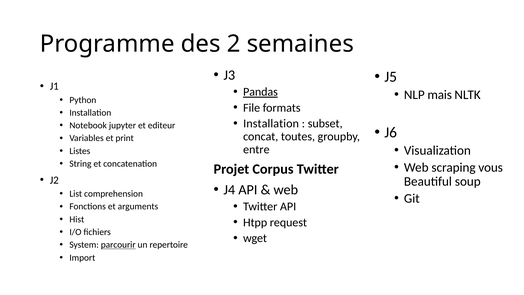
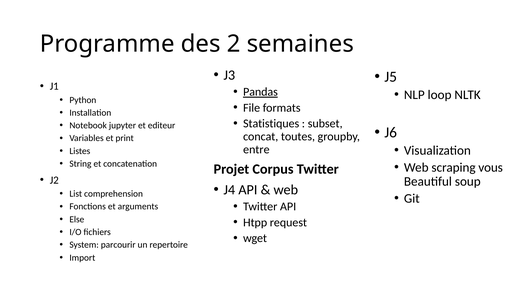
mais: mais -> loop (440, 95)
Installation: Installation -> Statistiques (271, 123)
Hist: Hist -> Else (77, 219)
parcourir underline: present -> none (118, 245)
